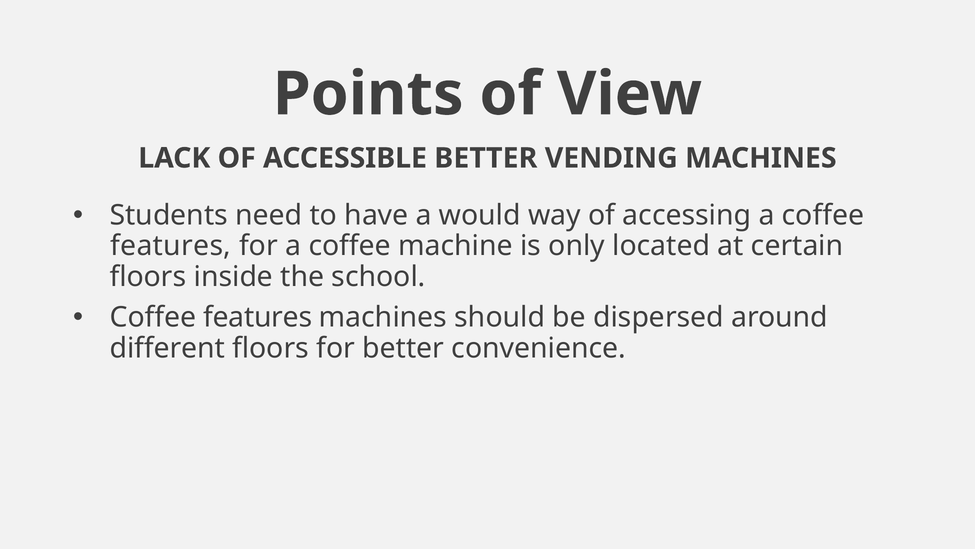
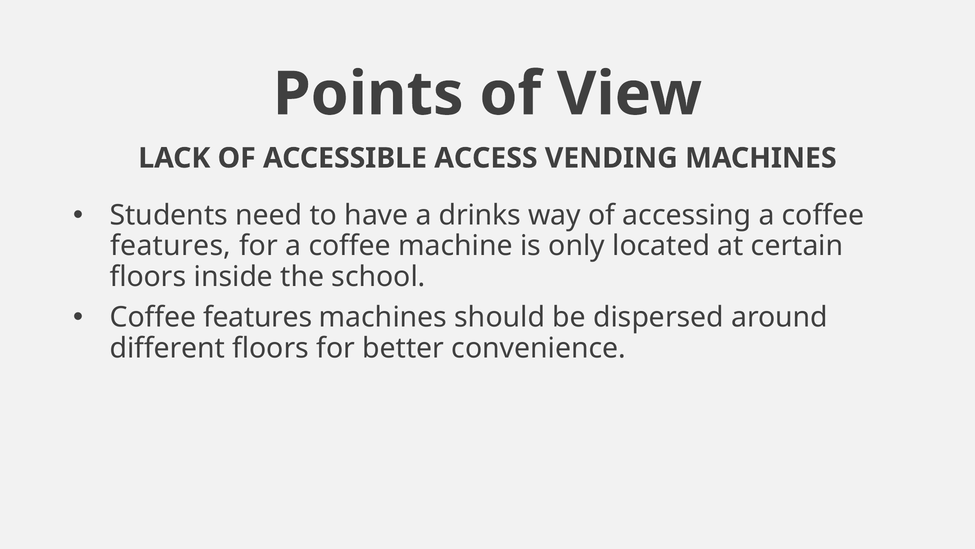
ACCESSIBLE BETTER: BETTER -> ACCESS (486, 158)
would: would -> drinks (480, 215)
